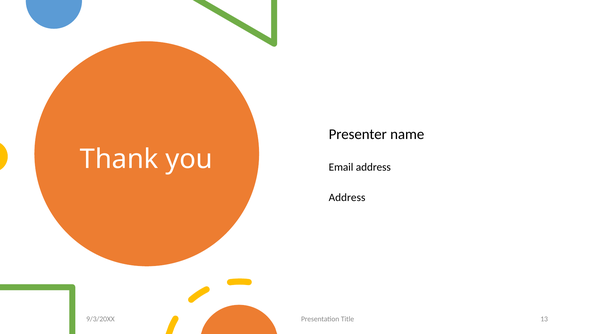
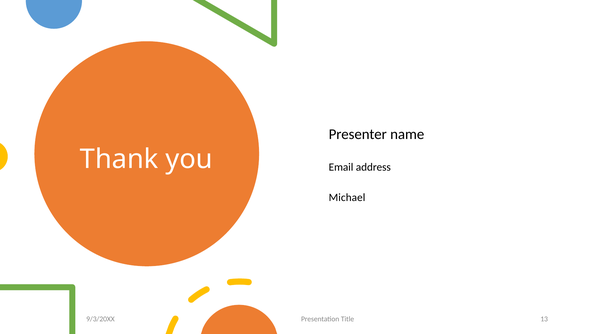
Address: Address -> Michael (347, 197)
